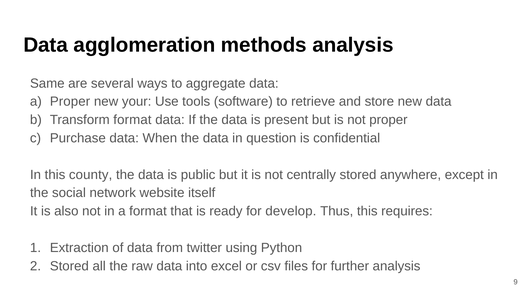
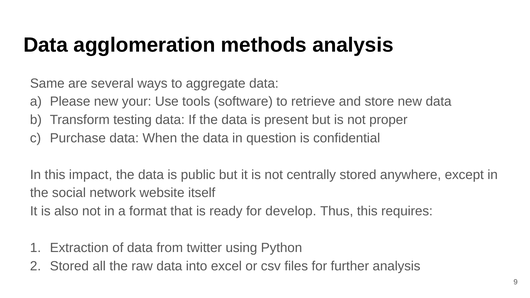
a Proper: Proper -> Please (70, 102)
Transform format: format -> testing (133, 120)
county: county -> impact (91, 175)
